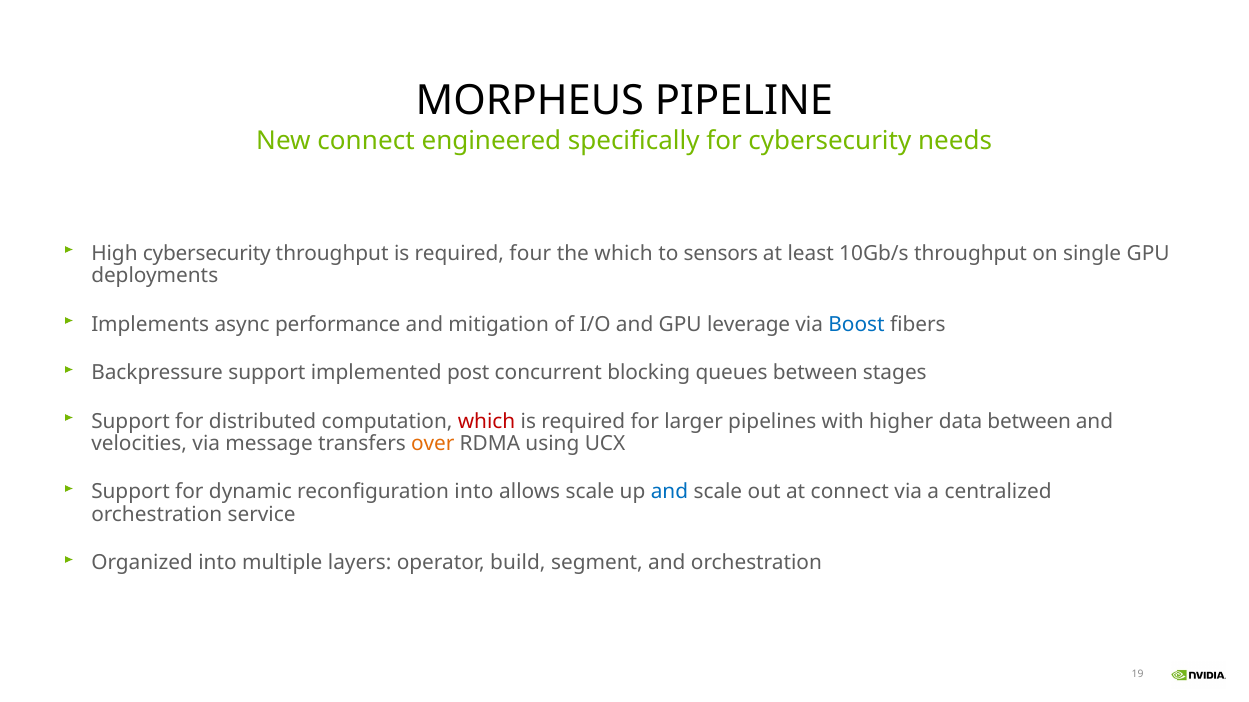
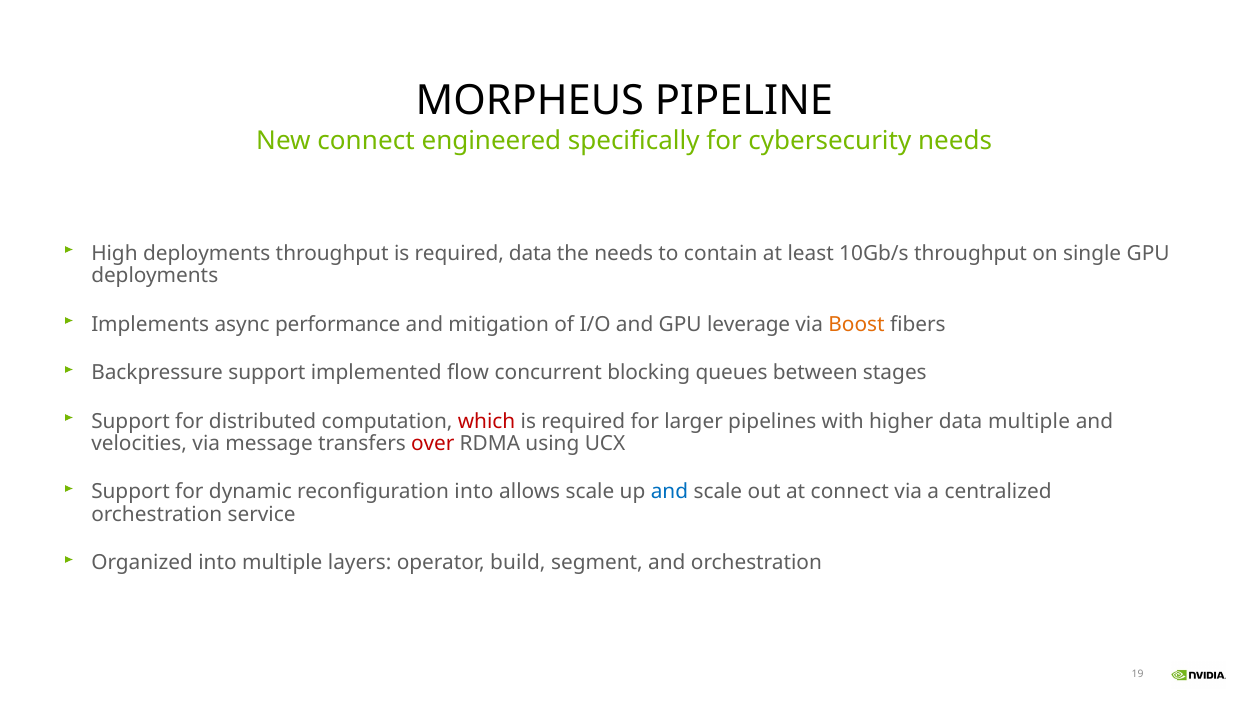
High cybersecurity: cybersecurity -> deployments (207, 254)
required four: four -> data (531, 254)
the which: which -> needs (624, 254)
sensors: sensors -> contain (721, 254)
Boost colour: blue -> orange (857, 325)
post: post -> flow (468, 373)
data between: between -> multiple (1029, 422)
over colour: orange -> red (433, 444)
